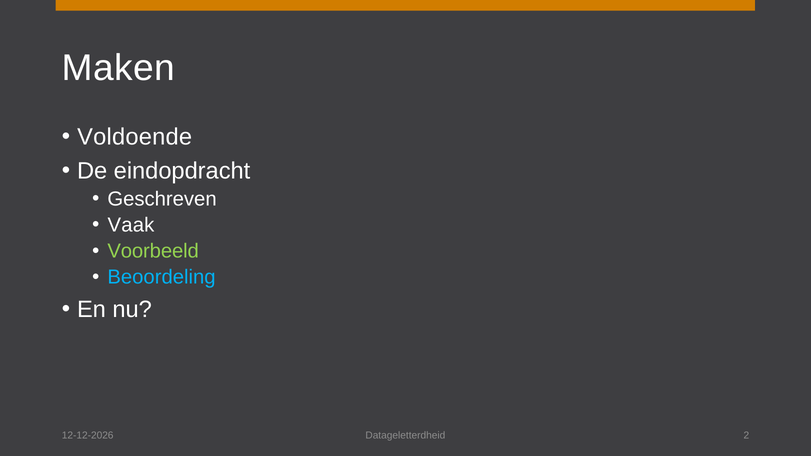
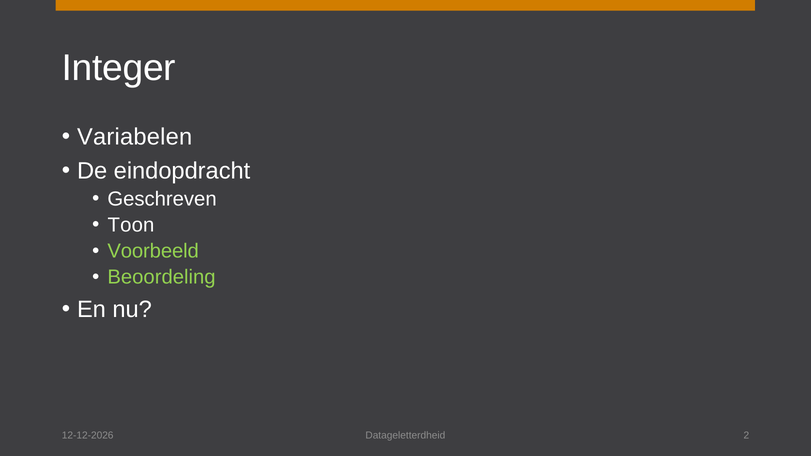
Maken: Maken -> Integer (119, 68)
Voldoende: Voldoende -> Variabelen (135, 137)
Vaak: Vaak -> Toon (131, 225)
Beoordeling colour: light blue -> light green (162, 277)
